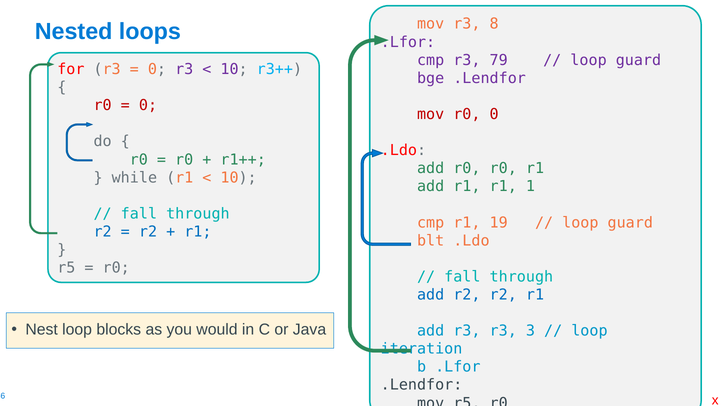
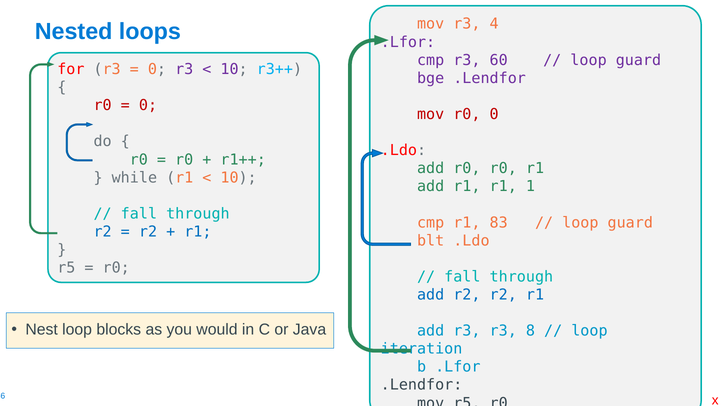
8: 8 -> 4 (494, 24)
79: 79 -> 60 (499, 60)
19: 19 -> 83 (499, 223)
3: 3 -> 8 (530, 331)
